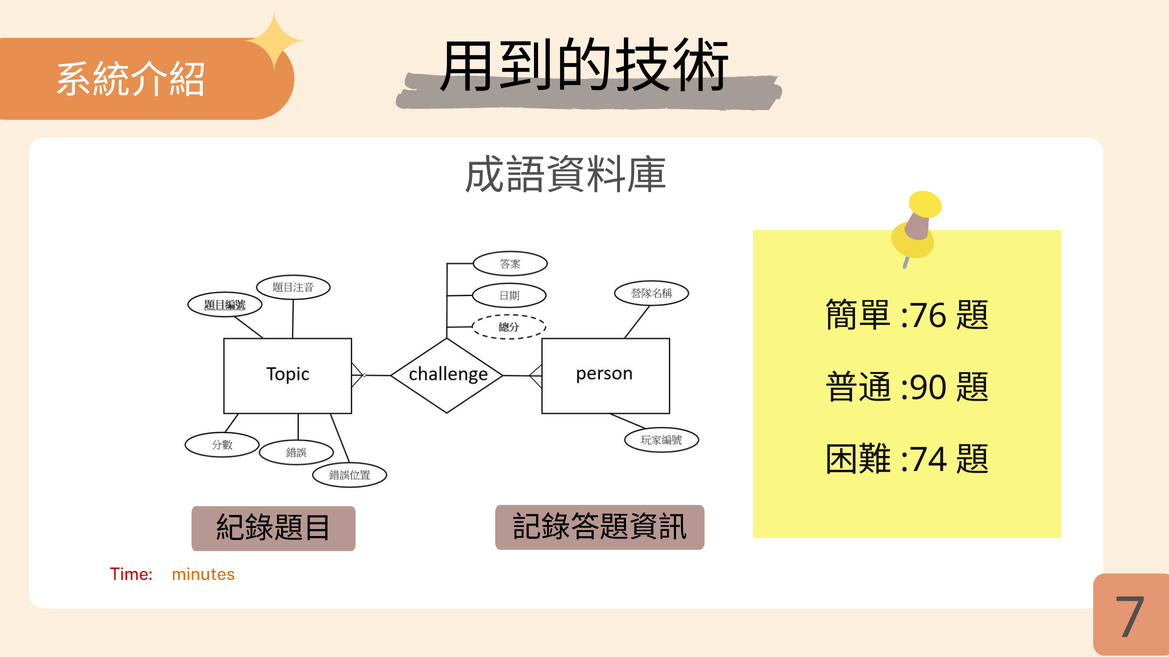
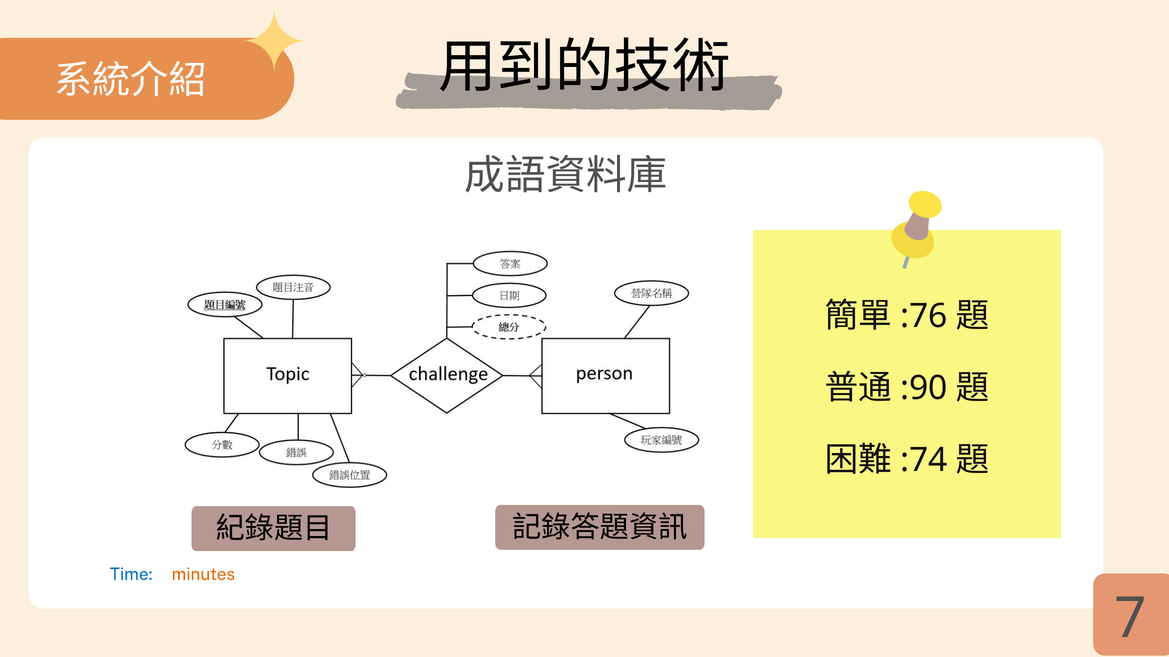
Time colour: red -> blue (131, 575)
